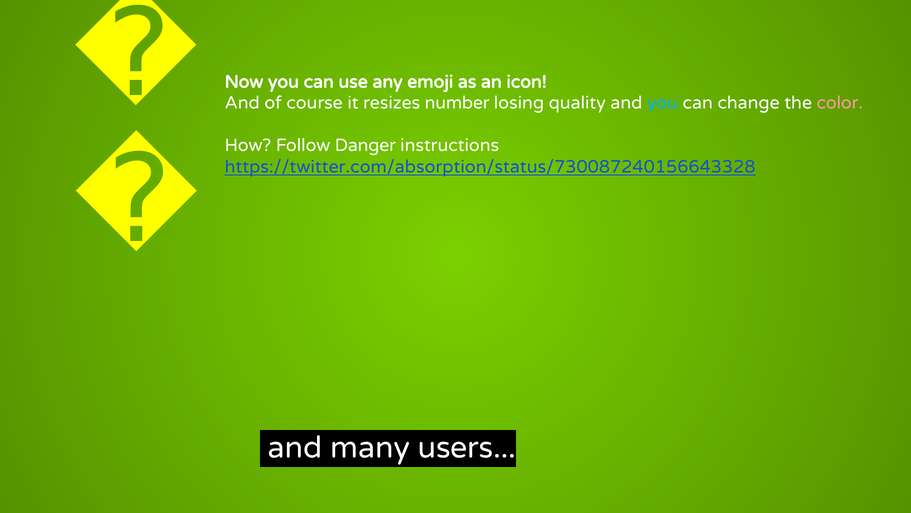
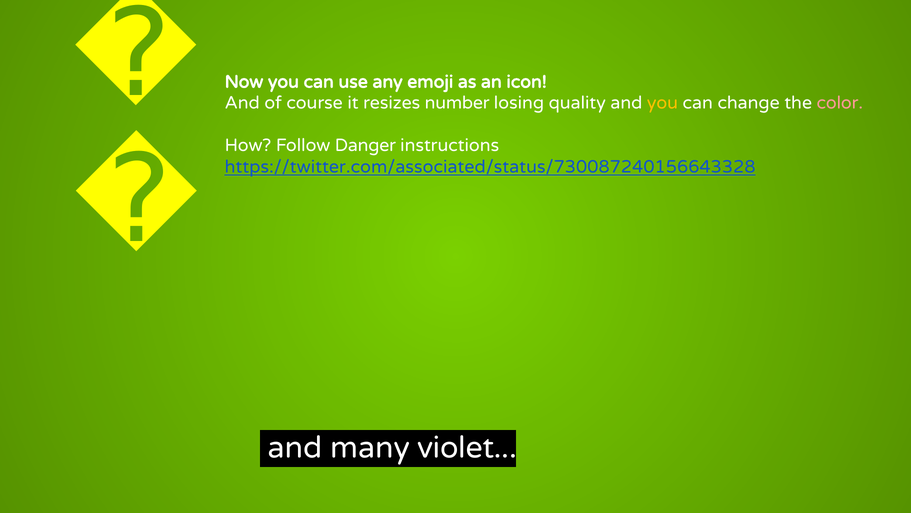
you colour: light blue -> yellow (662, 103)
https://twitter.com/absorption/status/730087240156643328: https://twitter.com/absorption/status/730087240156643328 -> https://twitter.com/associated/status/730087240156643328 (490, 167)
users: users -> violet (467, 447)
